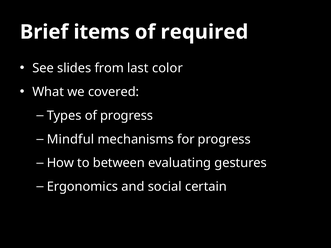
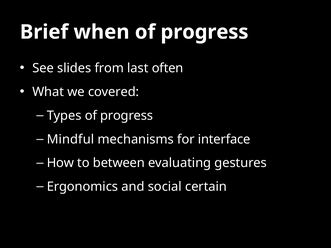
items: items -> when (102, 32)
required: required -> progress (205, 32)
color: color -> often (168, 68)
for progress: progress -> interface (224, 139)
